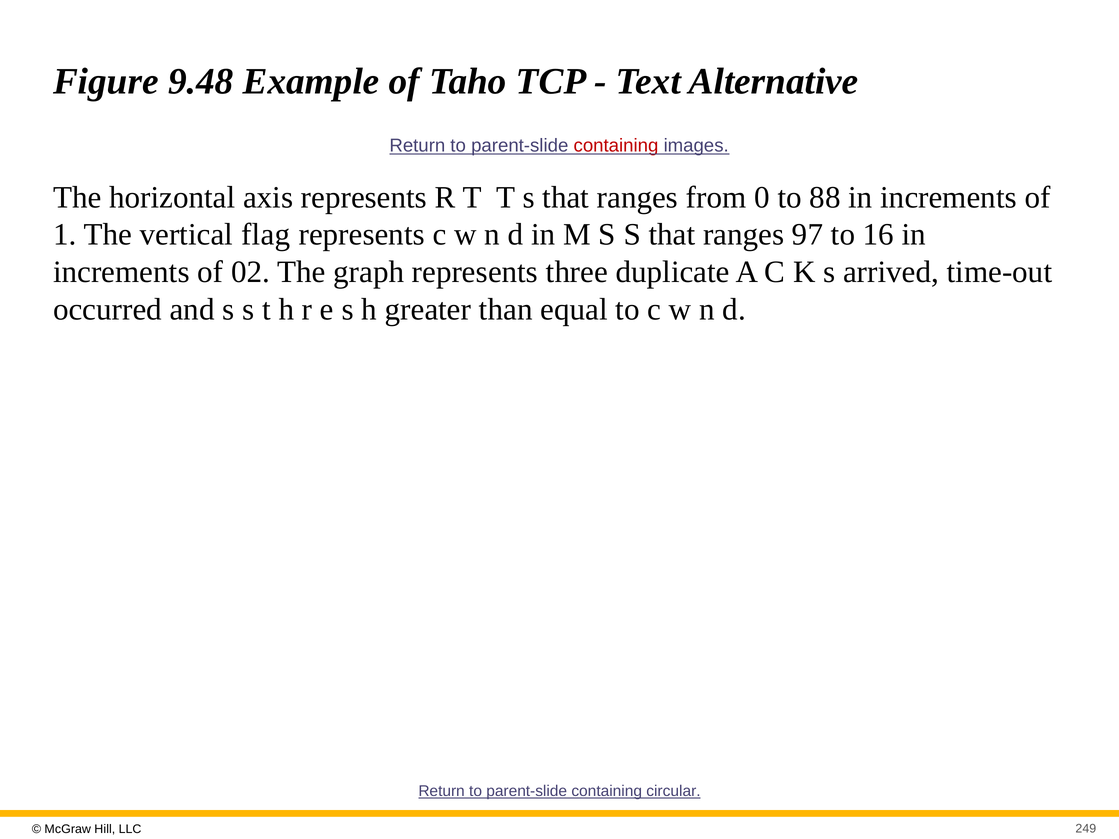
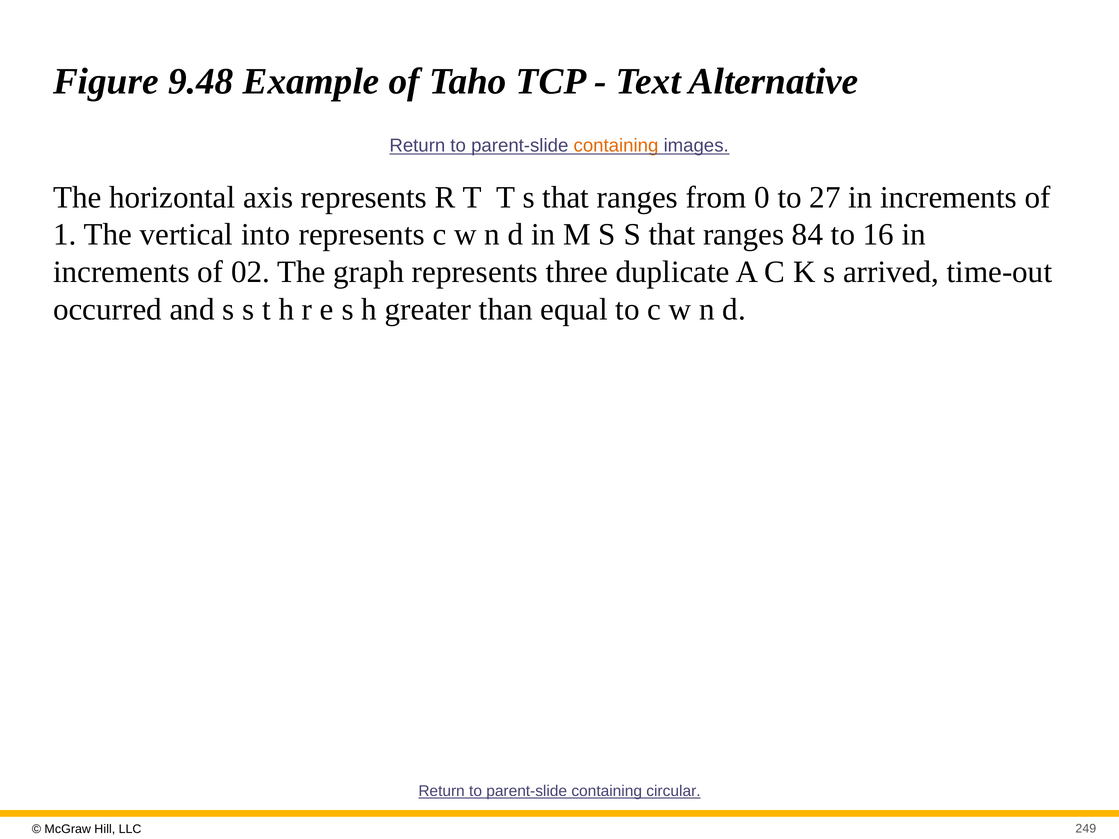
containing colour: red -> orange (616, 146)
88: 88 -> 27 (825, 197)
flag: flag -> into (266, 235)
97: 97 -> 84 (808, 235)
